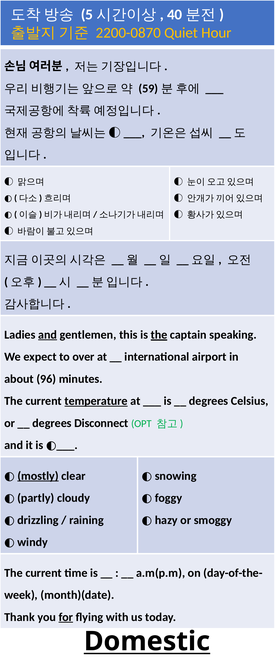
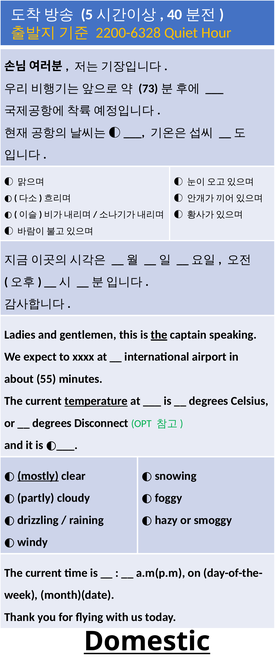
2200-0870: 2200-0870 -> 2200-6328 (128, 33)
59: 59 -> 73 (148, 89)
and underline: present -> none (48, 335)
over: over -> xxxx (83, 357)
96: 96 -> 55 (46, 379)
for underline: present -> none (66, 617)
